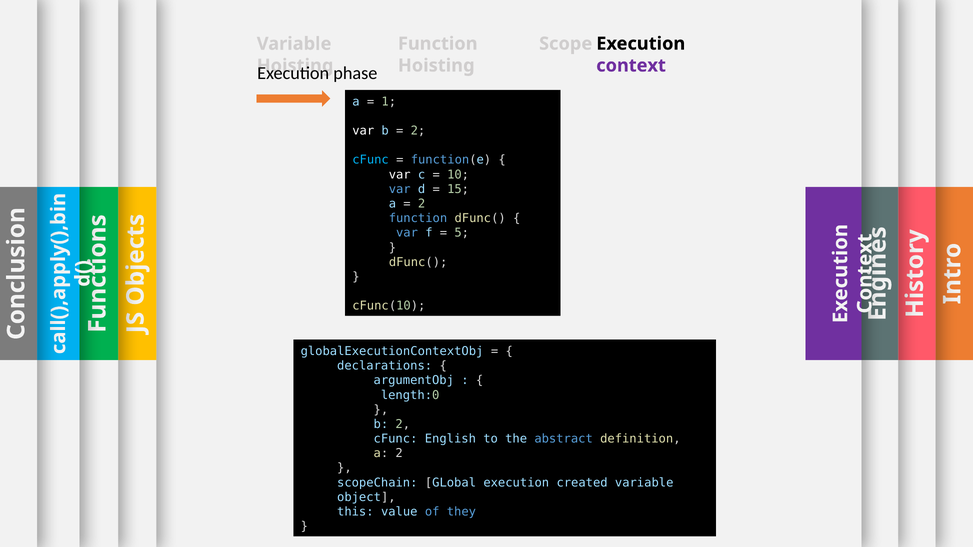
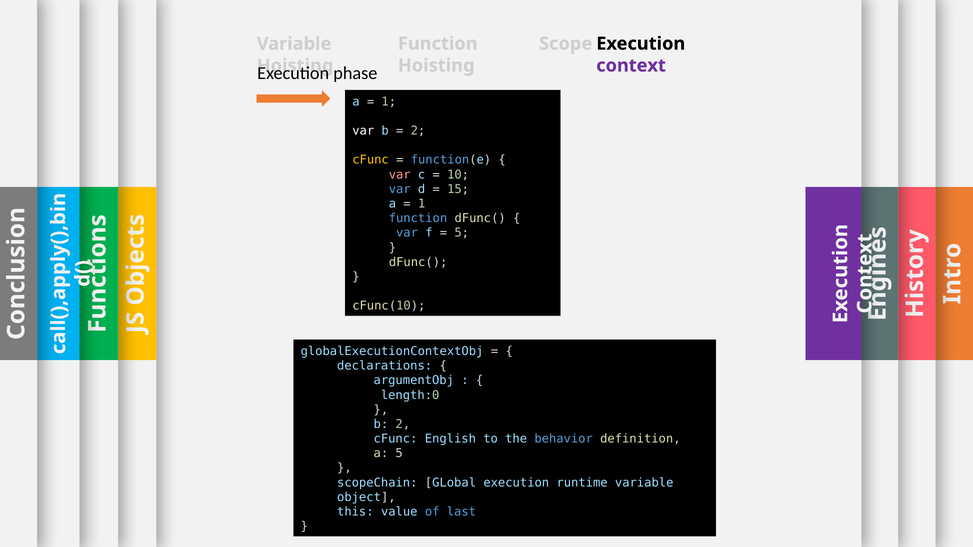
cFunc colour: light blue -> yellow (371, 160)
var colour: white -> pink (400, 175)
2: 2 -> 1 (422, 204)
abstract: abstract -> behavior (564, 439)
a 2: 2 -> 5 (399, 454)
created: created -> runtime (582, 483)
they: they -> last (461, 512)
